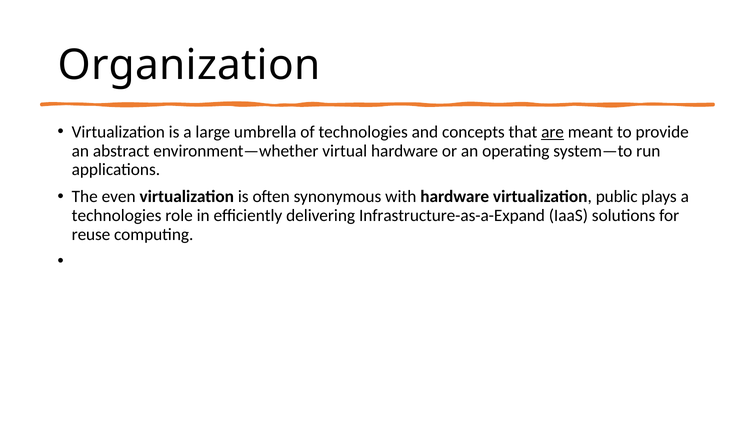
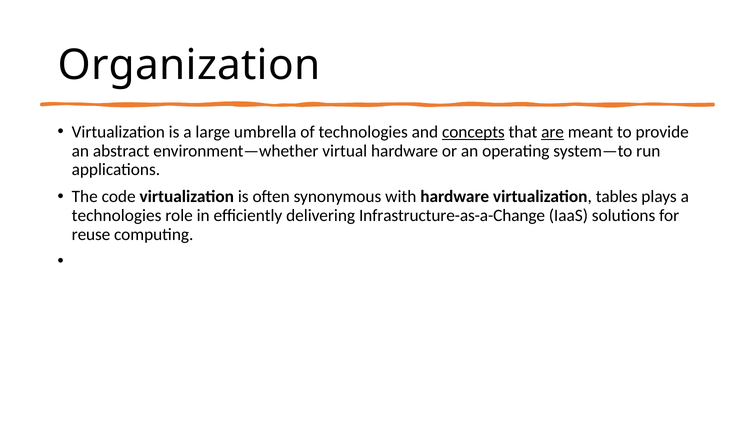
concepts underline: none -> present (473, 132)
even: even -> code (119, 196)
public: public -> tables (617, 196)
Infrastructure-as-a-Expand: Infrastructure-as-a-Expand -> Infrastructure-as-a-Change (452, 215)
